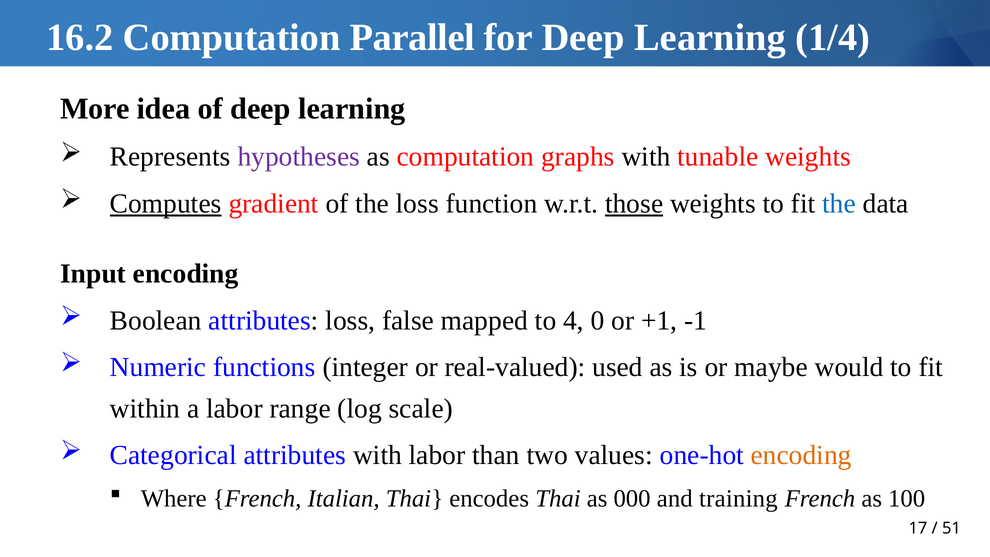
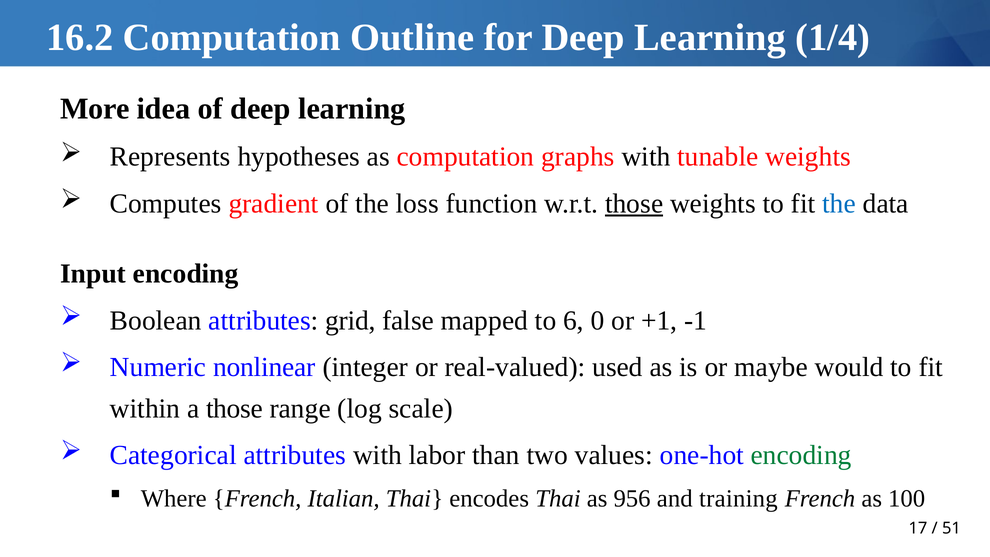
Parallel: Parallel -> Outline (412, 38)
hypotheses colour: purple -> black (299, 157)
Computes underline: present -> none (166, 204)
attributes loss: loss -> grid (350, 320)
4: 4 -> 6 (573, 320)
functions: functions -> nonlinear (264, 367)
a labor: labor -> those (235, 408)
encoding colour: orange -> green (801, 455)
000: 000 -> 956 (632, 499)
